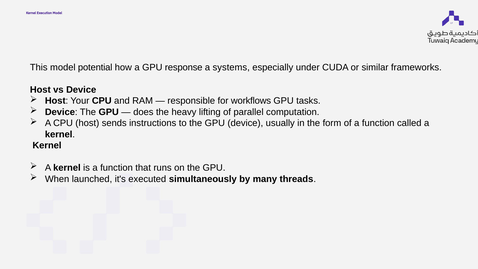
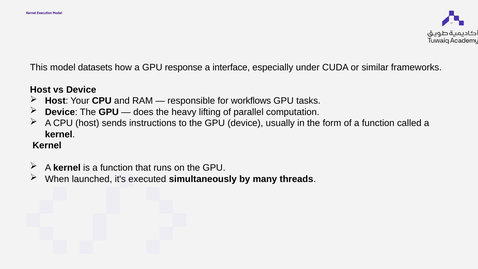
potential: potential -> datasets (95, 67)
systems: systems -> interface (231, 67)
